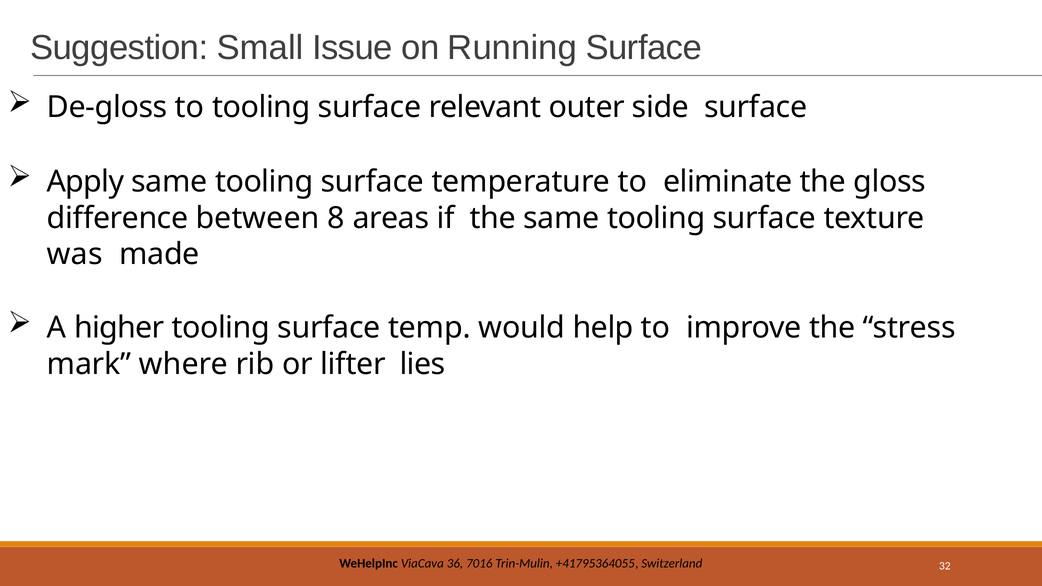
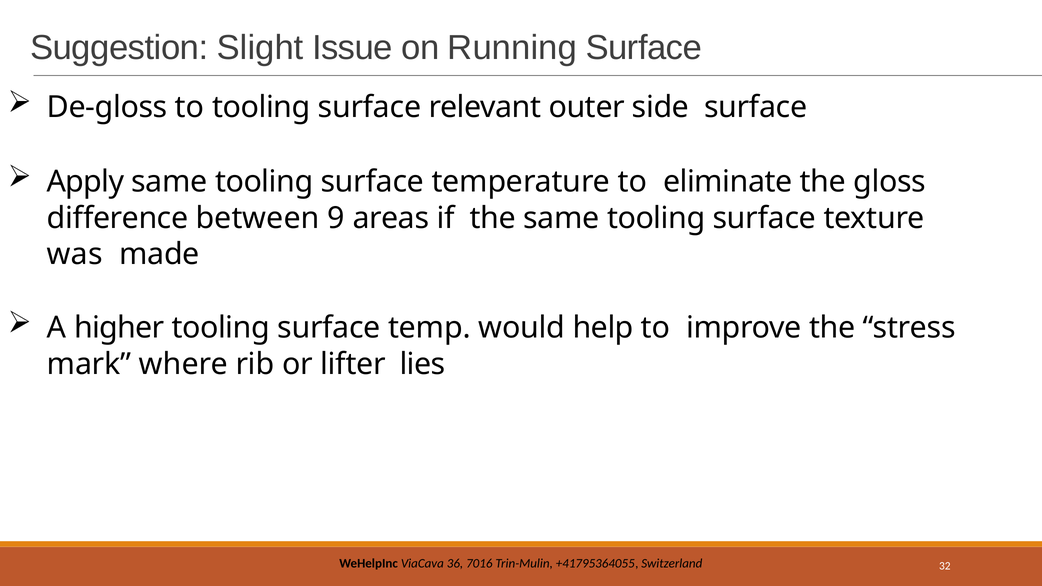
Small: Small -> Slight (260, 48)
8: 8 -> 9 (336, 218)
